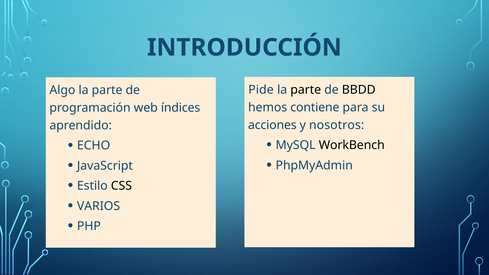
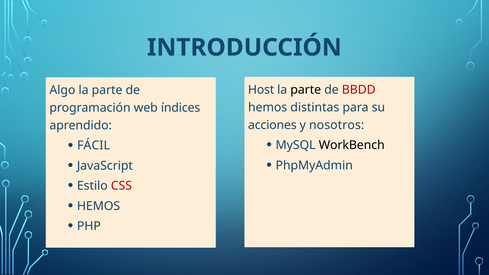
Pide: Pide -> Host (261, 90)
BBDD colour: black -> red (359, 90)
contiene: contiene -> distintas (315, 107)
ECHO: ECHO -> FÁCIL (94, 146)
CSS colour: black -> red (121, 186)
VARIOS: VARIOS -> HEMOS (99, 206)
